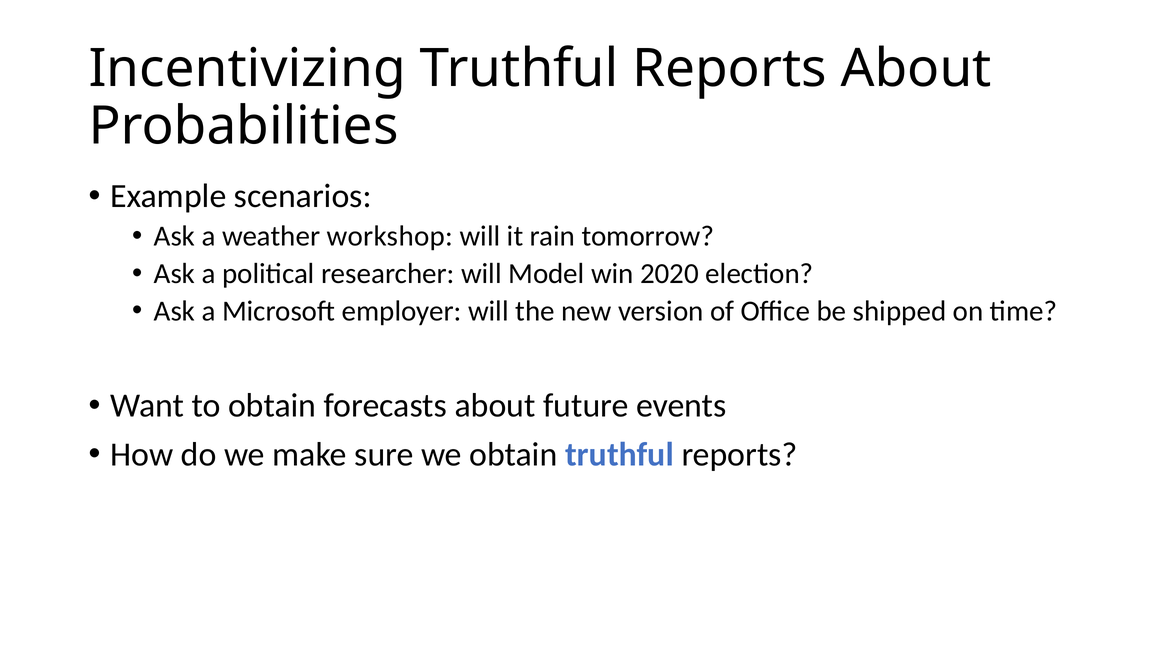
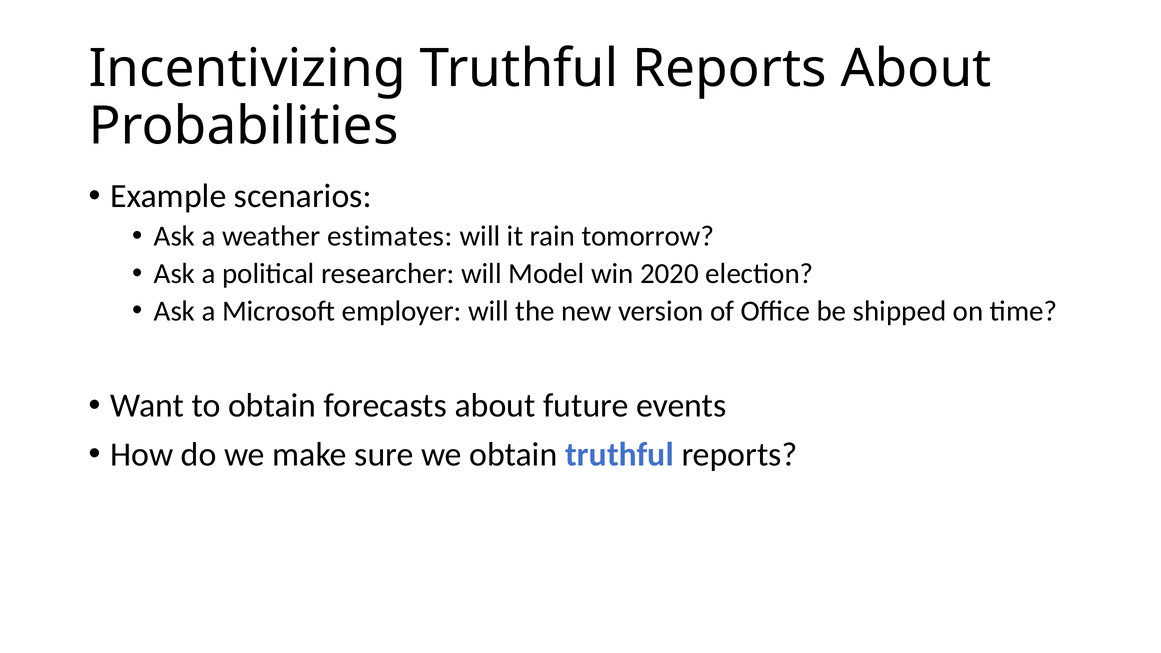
workshop: workshop -> estimates (390, 236)
